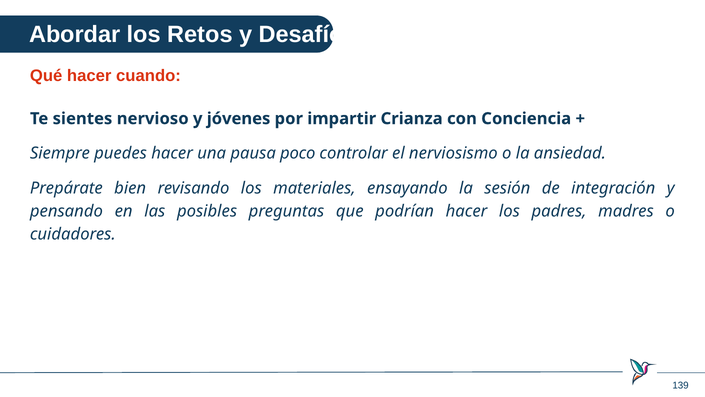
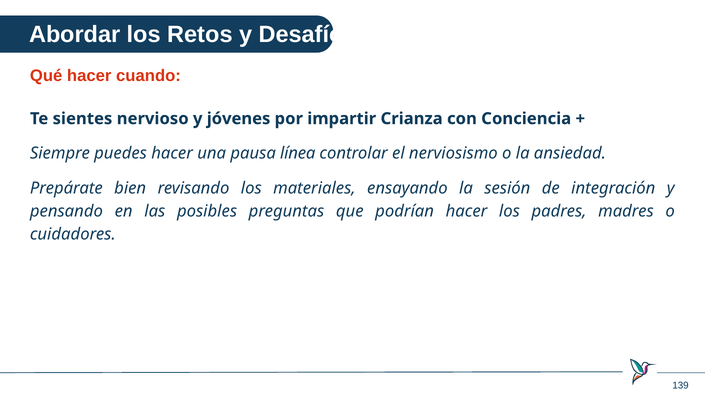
poco: poco -> línea (298, 153)
